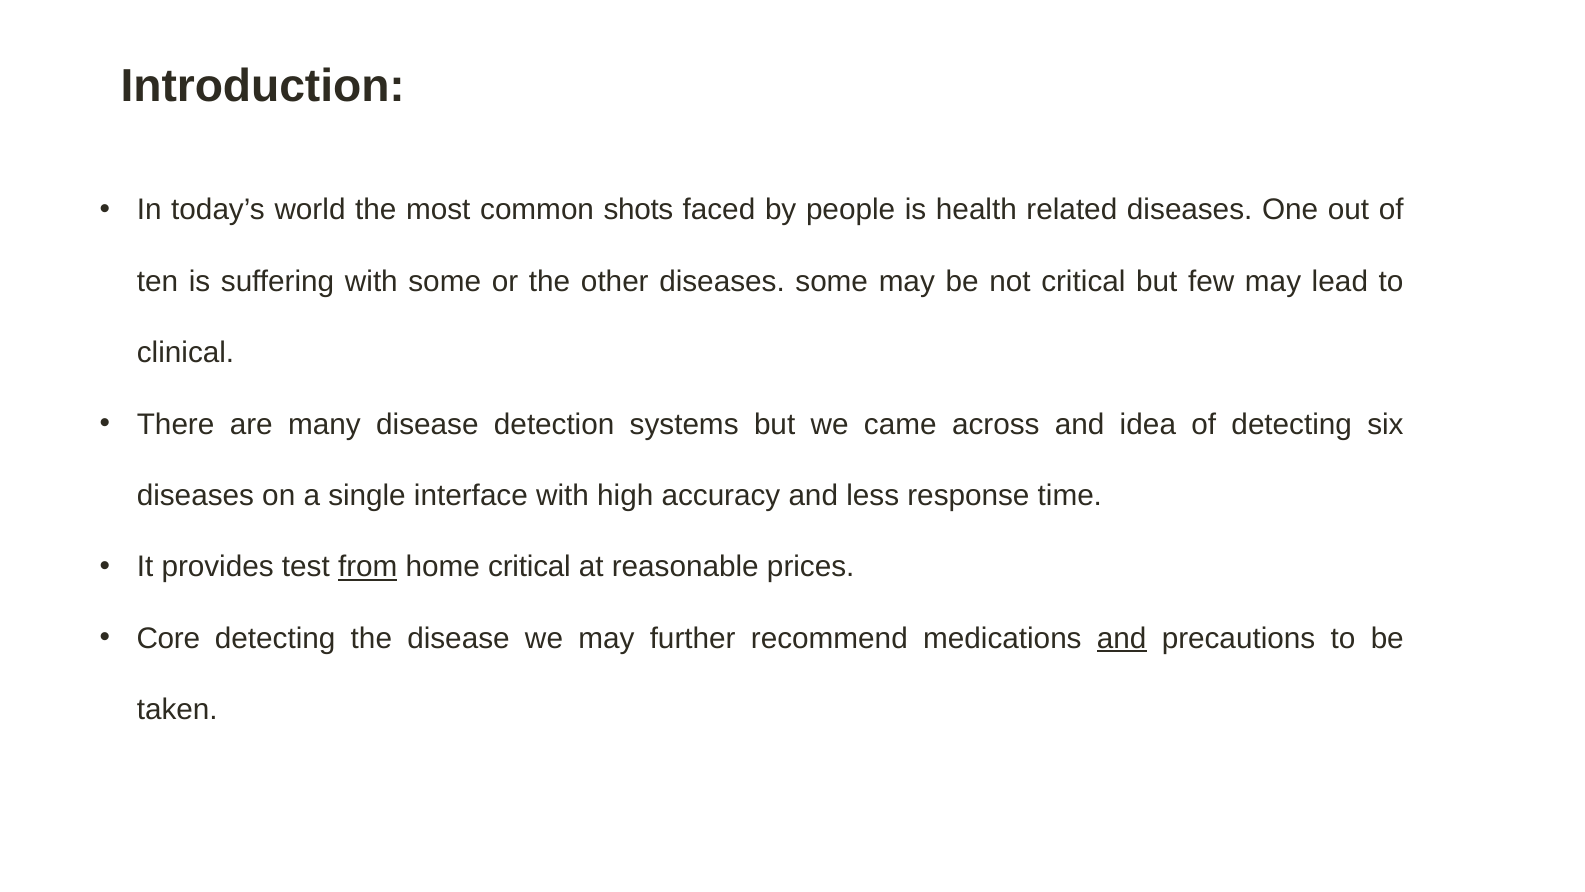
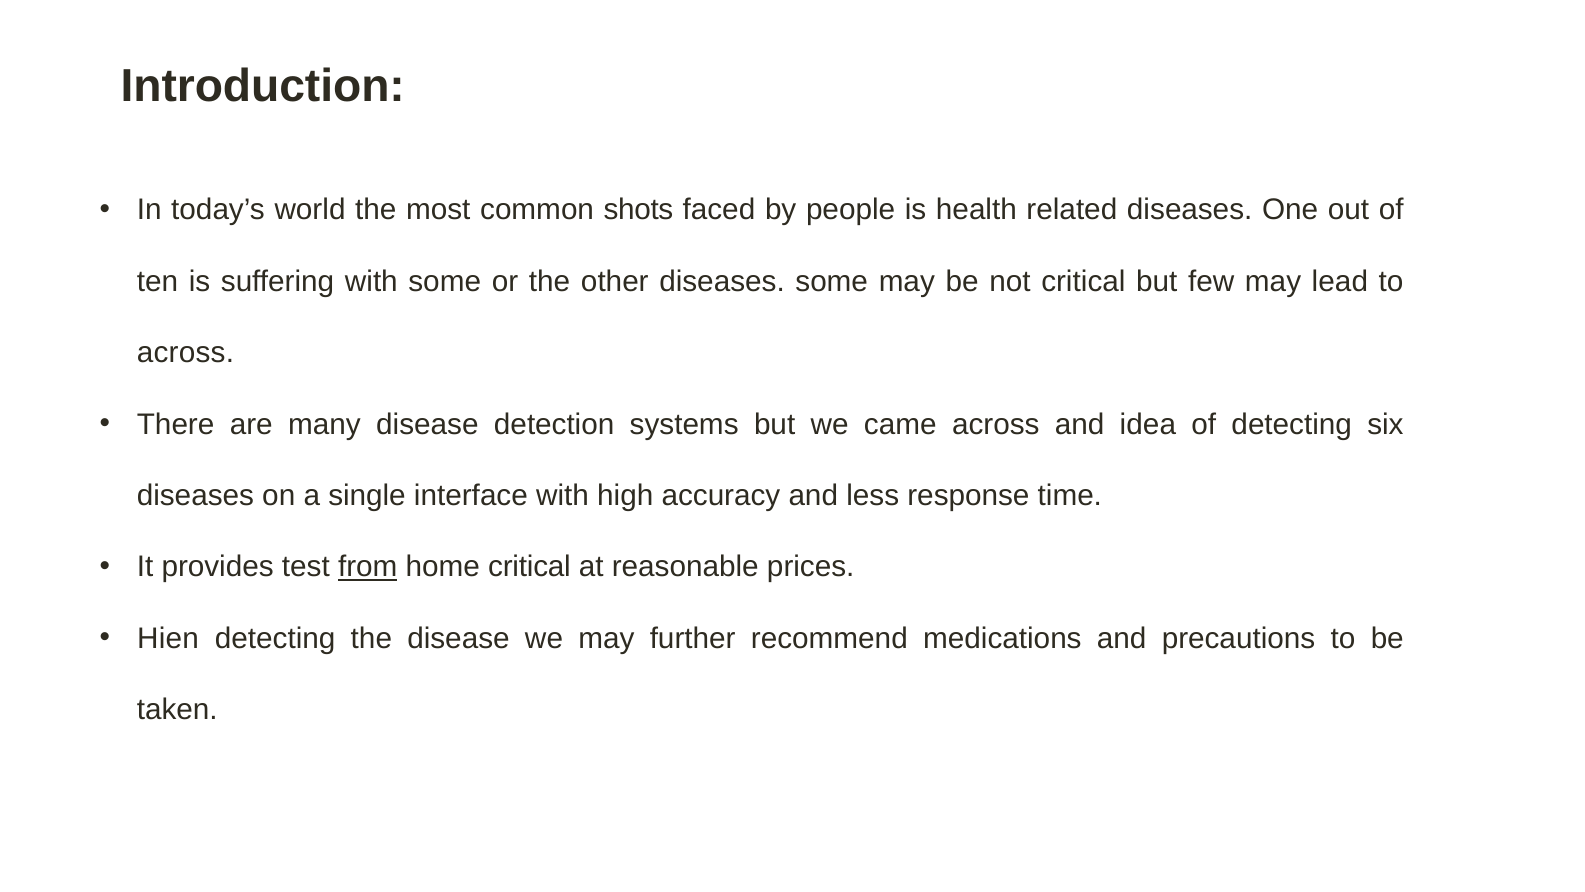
clinical: clinical -> across (185, 353)
Core: Core -> Hien (168, 638)
and underline: present -> none (1122, 638)
